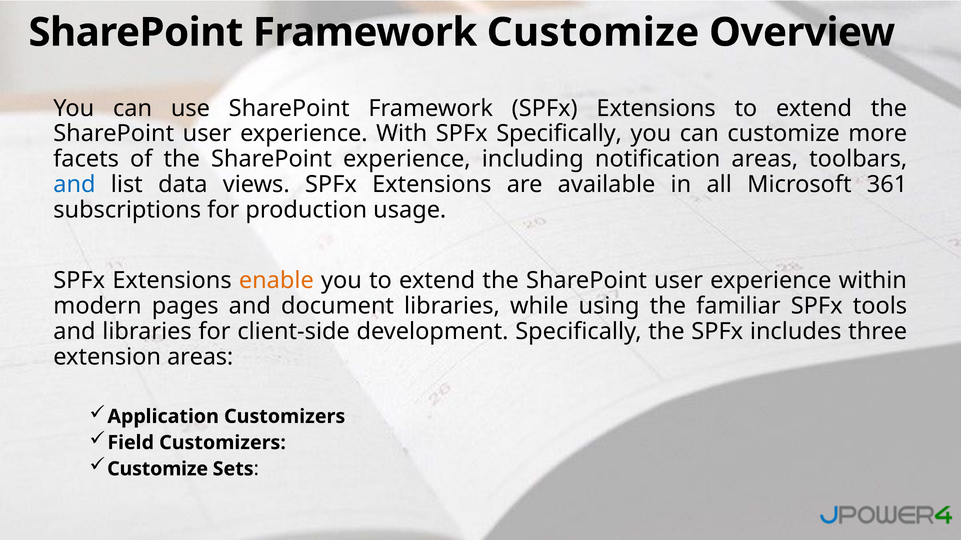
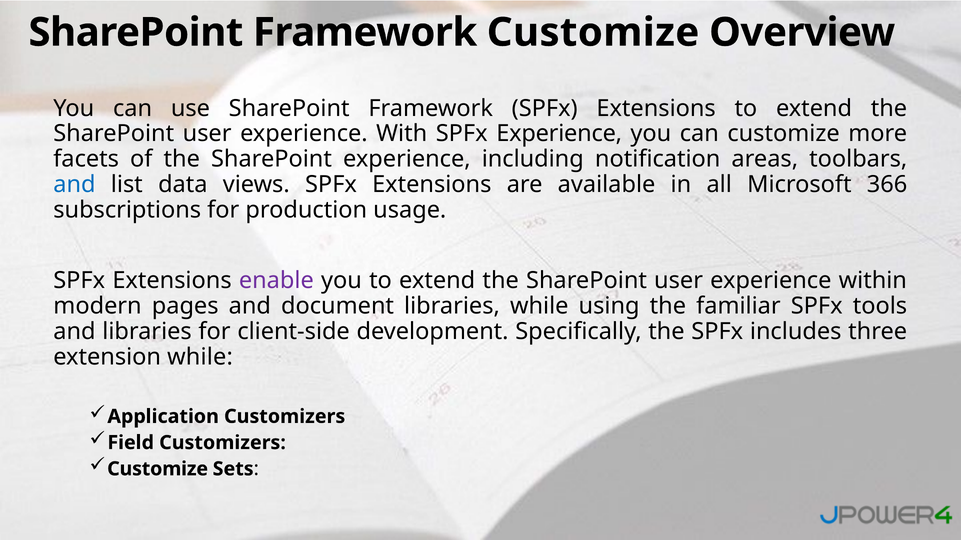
SPFx Specifically: Specifically -> Experience (559, 134)
361: 361 -> 366 (887, 185)
enable colour: orange -> purple (276, 281)
extension areas: areas -> while (200, 357)
